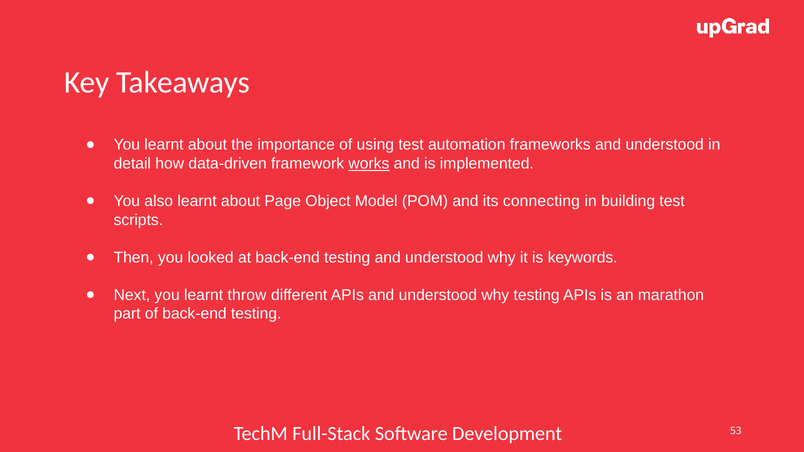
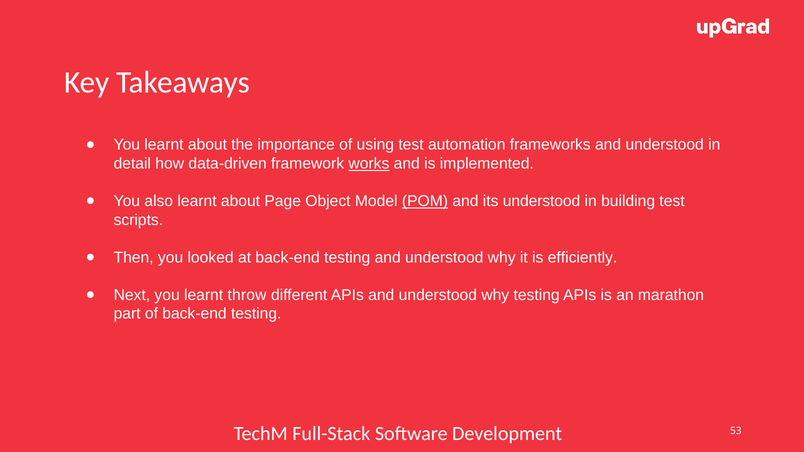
POM underline: none -> present (425, 201)
its connecting: connecting -> understood (542, 201)
keywords: keywords -> efficiently (583, 258)
